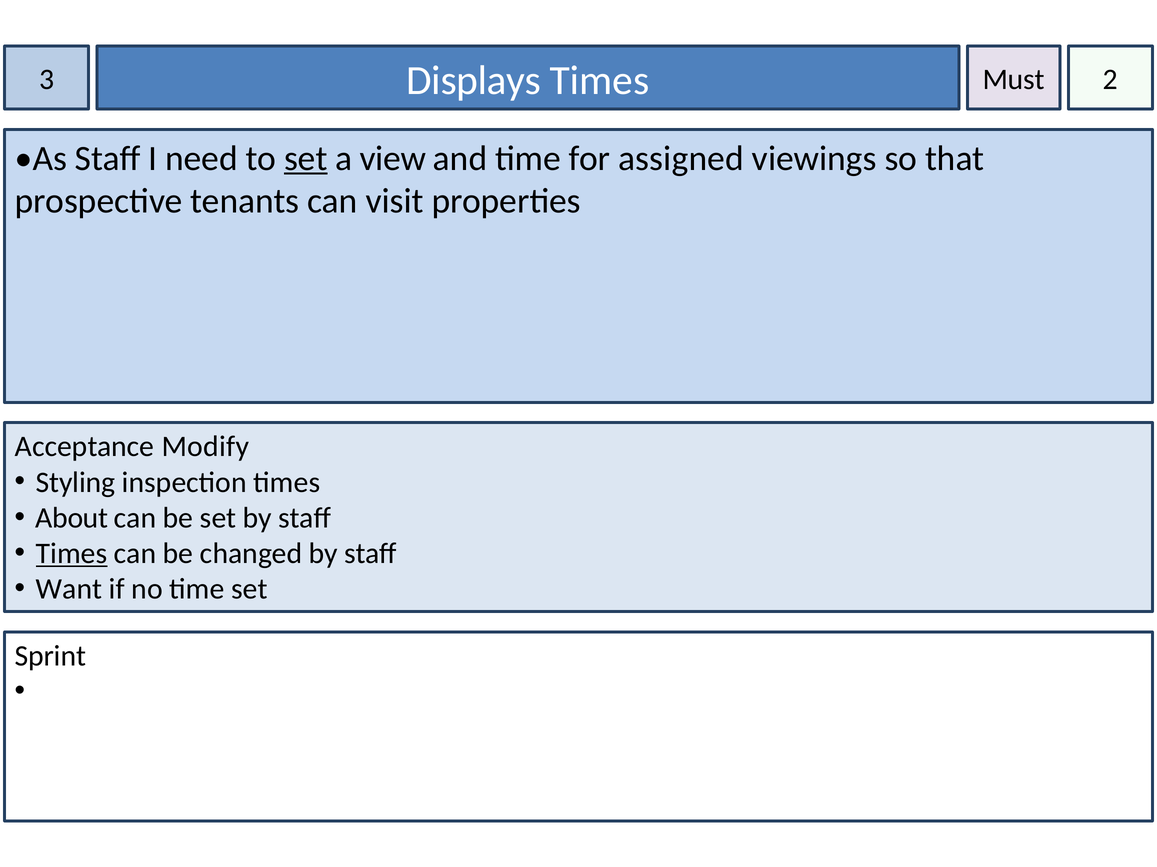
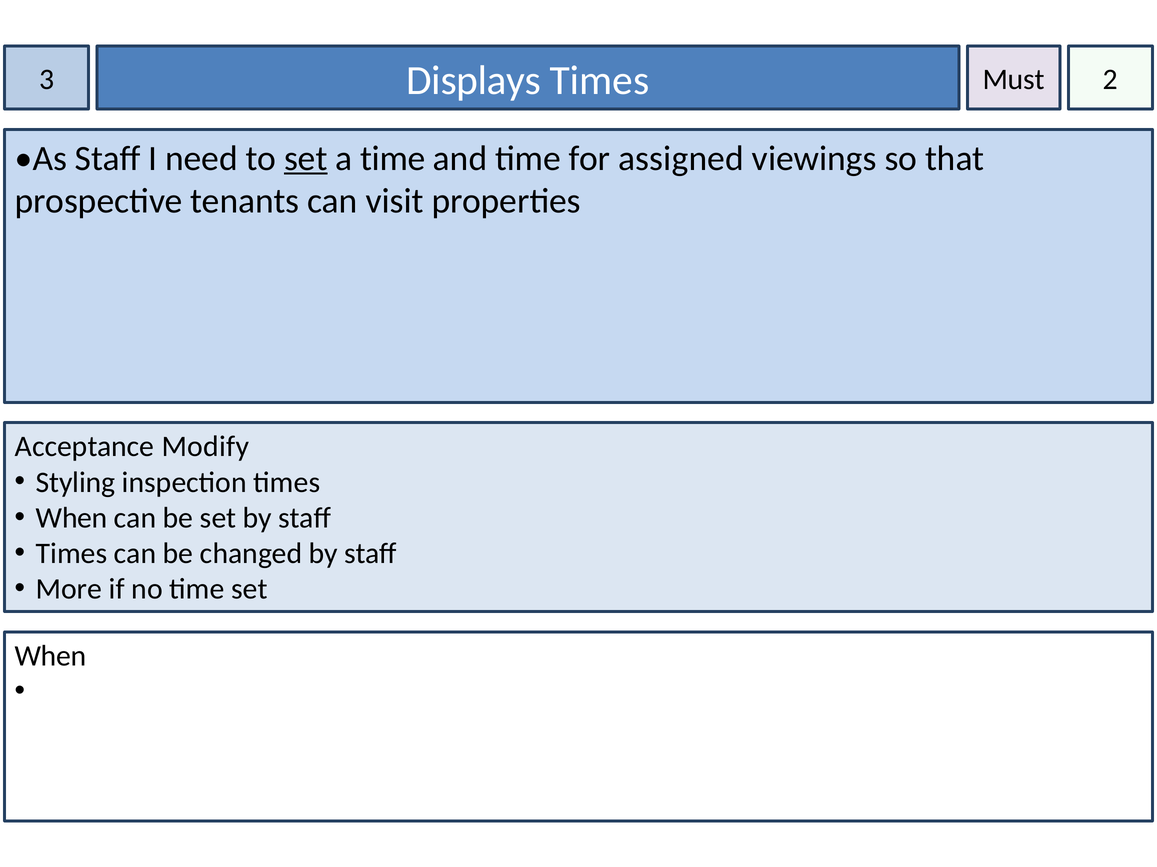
a view: view -> time (393, 158)
About: About -> When (72, 518)
Times underline: present -> none (72, 554)
Want: Want -> More (69, 589)
Sprint: Sprint -> When (51, 656)
